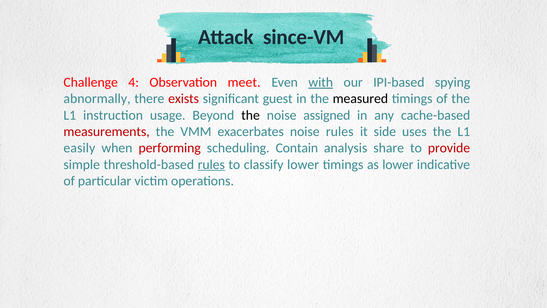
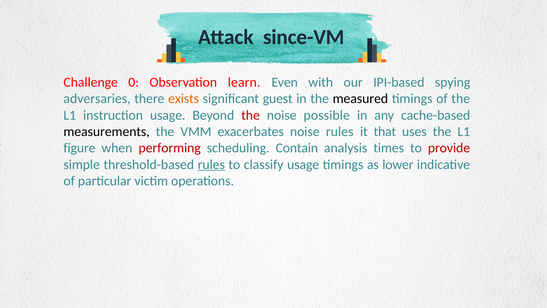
4: 4 -> 0 (134, 82)
meet: meet -> learn (244, 82)
with underline: present -> none (321, 82)
abnormally: abnormally -> adversaries (97, 99)
exists colour: red -> orange (184, 99)
the colour: black -> red (251, 115)
assigned: assigned -> possible (327, 115)
measurements colour: red -> black (107, 132)
side: side -> that (385, 132)
easily: easily -> figure (79, 148)
share: share -> times (389, 148)
classify lower: lower -> usage (303, 164)
